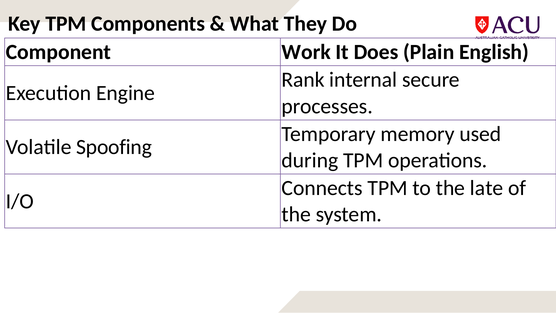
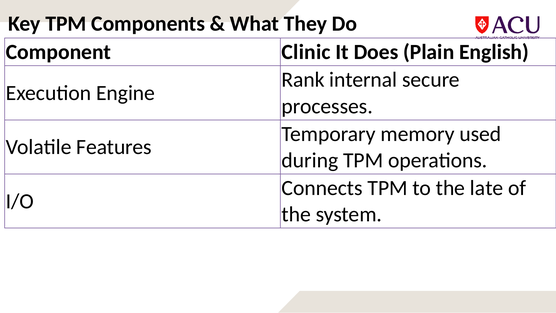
Work: Work -> Clinic (306, 52)
Spoofing: Spoofing -> Features (114, 147)
